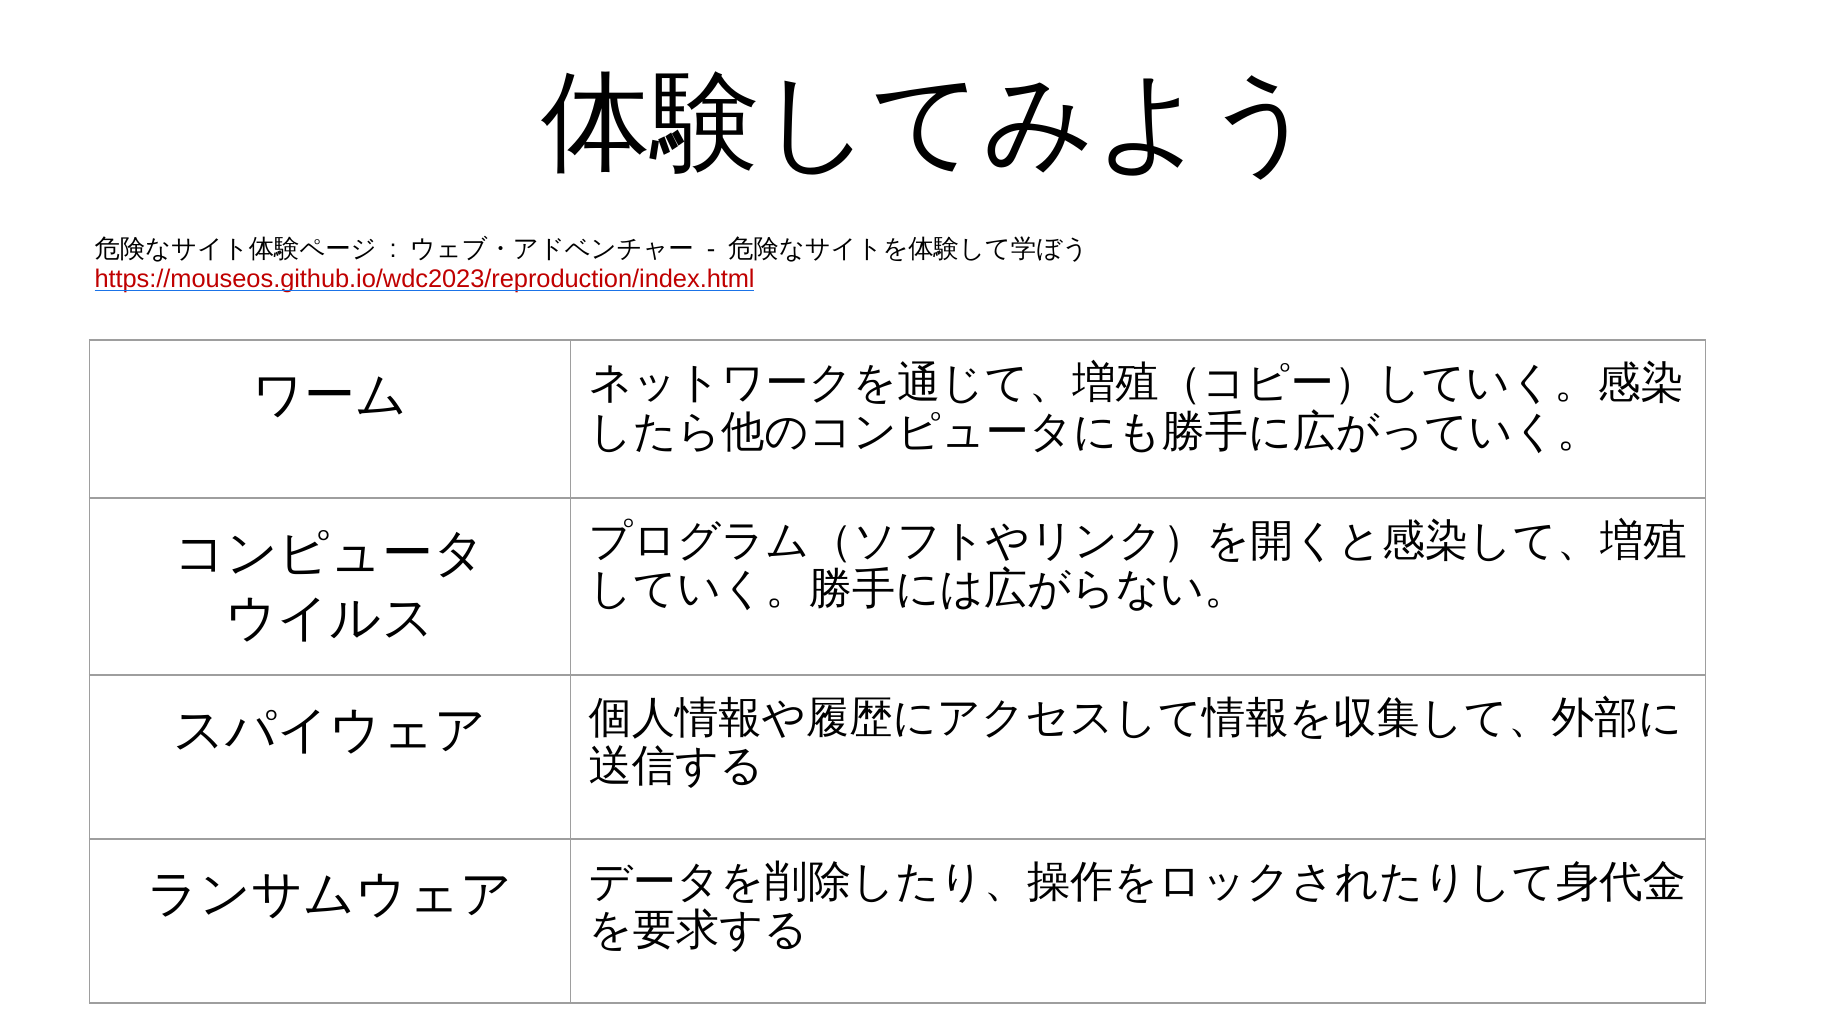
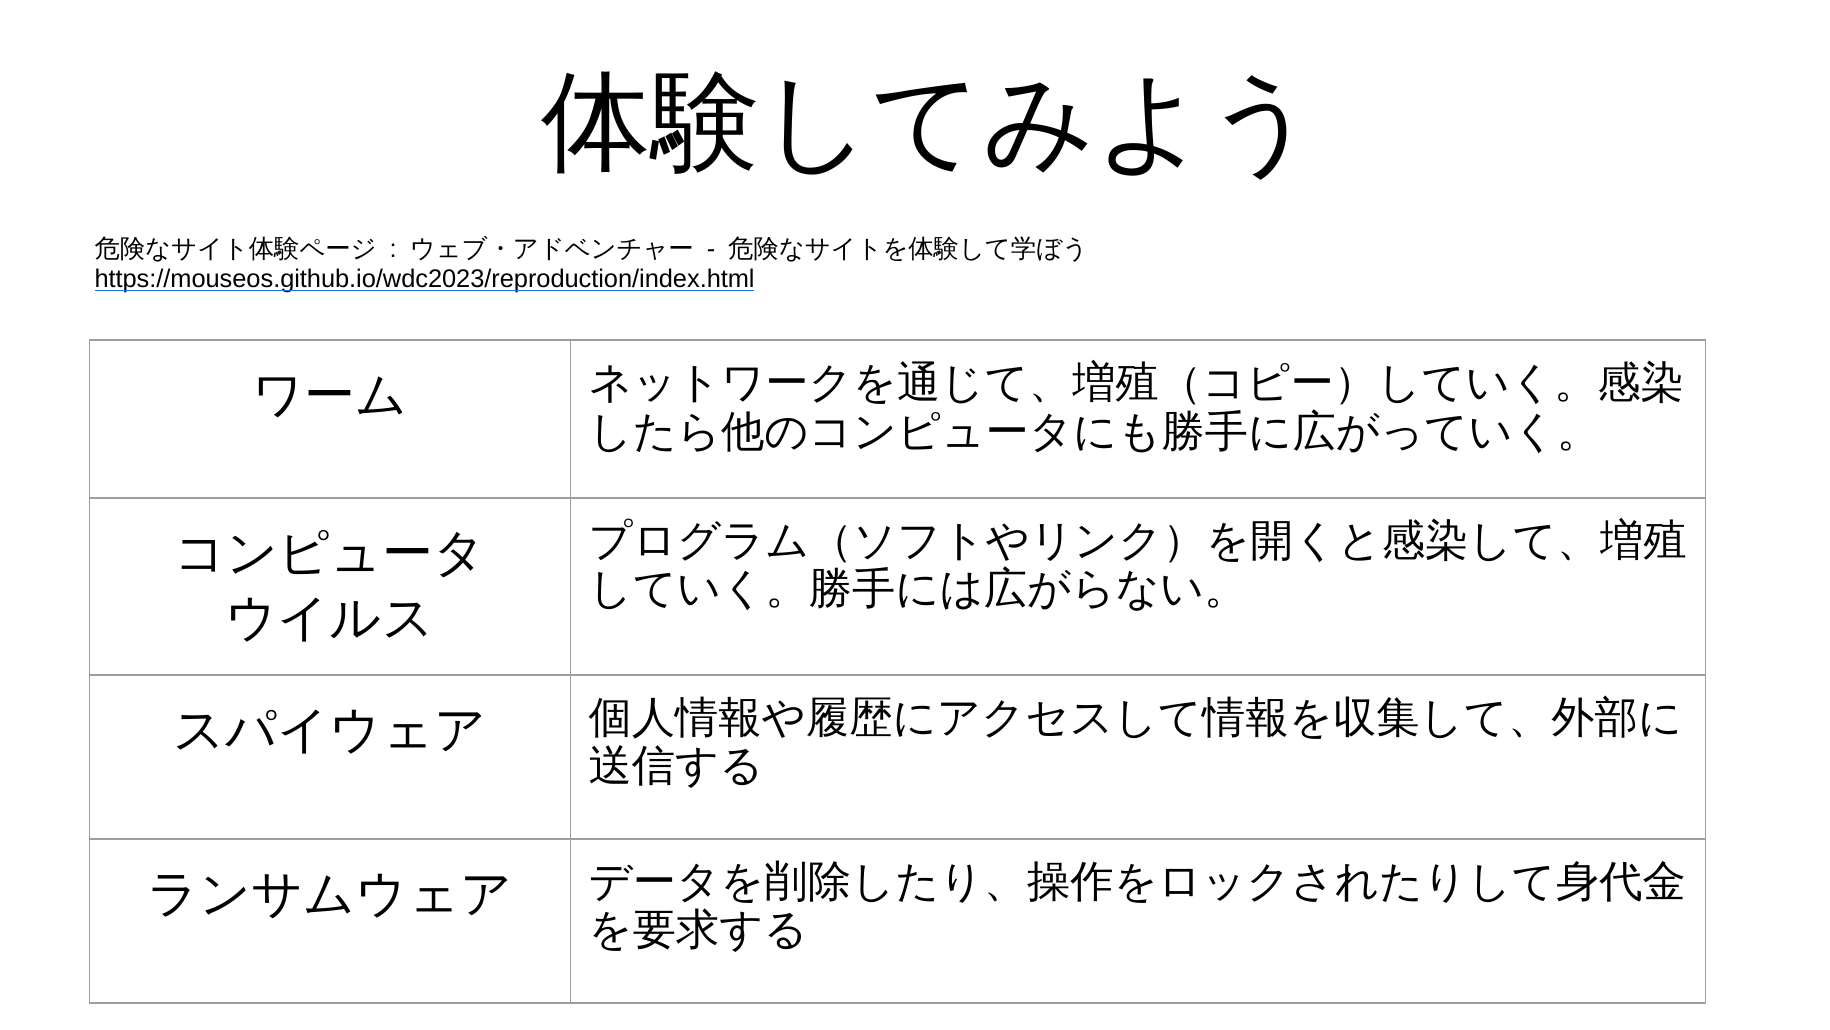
https://mouseos.github.io/wdc2023/reproduction/index.html colour: red -> black (425, 279)
